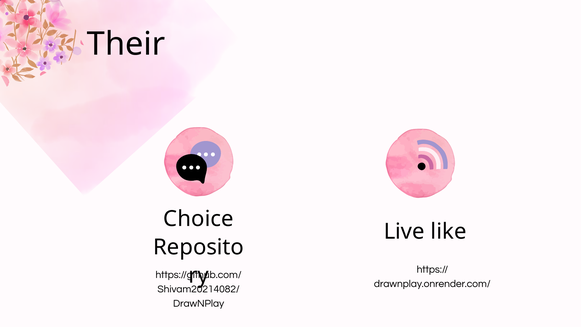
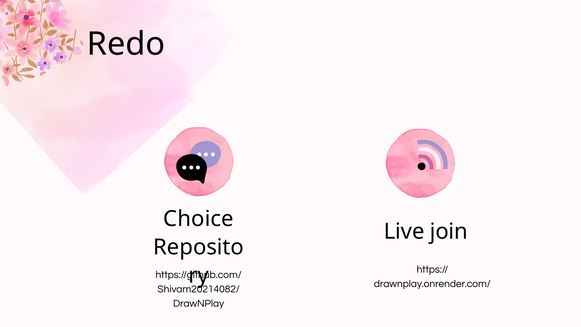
Their: Their -> Redo (126, 44)
like: like -> join (449, 231)
